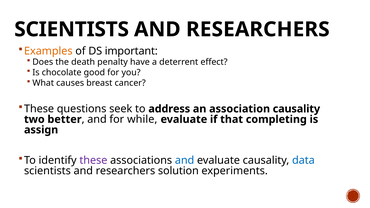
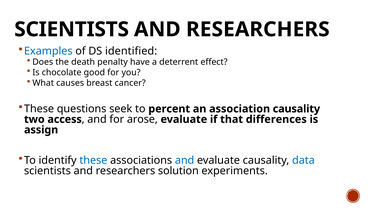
Examples colour: orange -> blue (48, 51)
important: important -> identified (131, 51)
address: address -> percent (169, 109)
better: better -> access (65, 119)
while: while -> arose (142, 119)
completing: completing -> differences (276, 119)
these colour: purple -> blue (93, 160)
